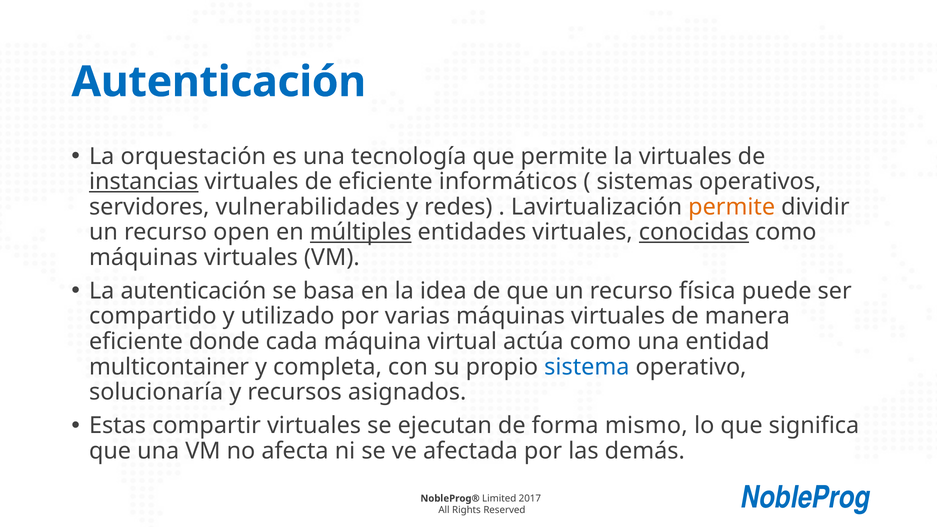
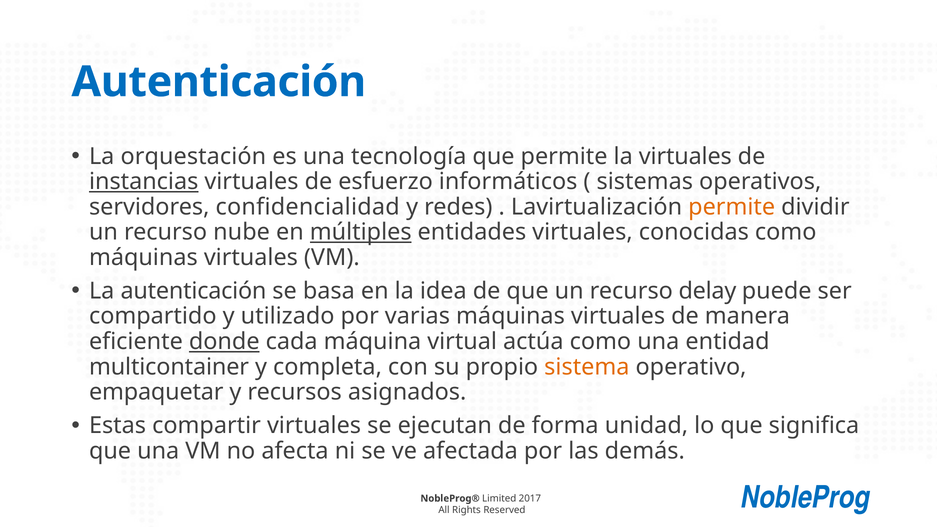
de eficiente: eficiente -> esfuerzo (386, 182)
vulnerabilidades: vulnerabilidades -> confidencialidad (308, 207)
open: open -> nube (242, 232)
conocidas underline: present -> none (694, 232)
física: física -> delay (707, 291)
donde underline: none -> present (224, 342)
sistema colour: blue -> orange (587, 367)
solucionaría: solucionaría -> empaquetar (156, 392)
mismo: mismo -> unidad (646, 426)
